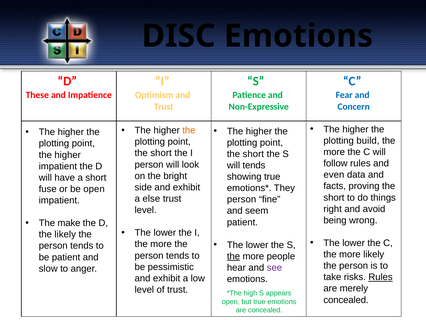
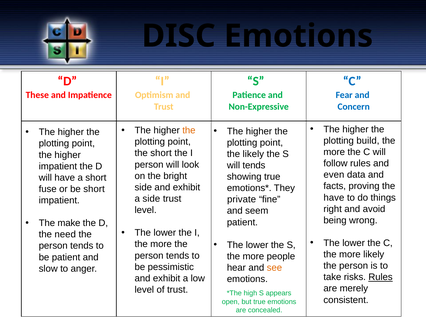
short: short -> likely (253, 154)
be open: open -> short (94, 189)
short: short -> have (334, 197)
a else: else -> side (151, 198)
person: person -> private (242, 199)
the likely: likely -> need (65, 234)
the underline: present -> none (233, 256)
see colour: purple -> orange (274, 267)
concealed: concealed -> consistent (346, 299)
